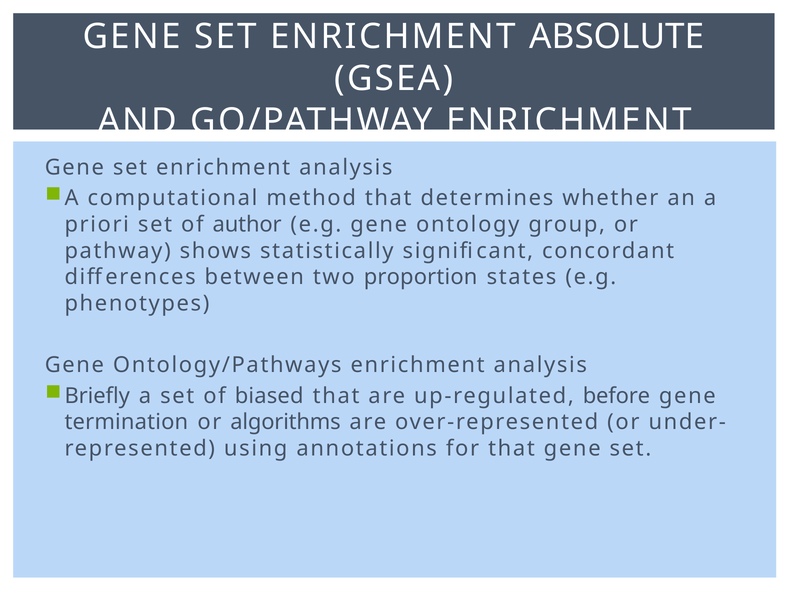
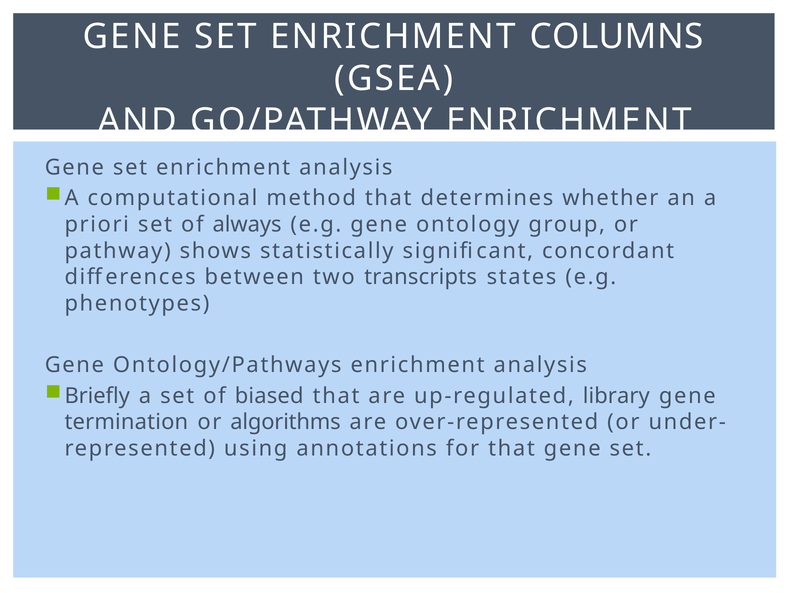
ABSOLUTE: ABSOLUTE -> COLUMNS (617, 37)
author: author -> always (247, 224)
proportion: proportion -> transcripts (421, 277)
before: before -> library (616, 395)
